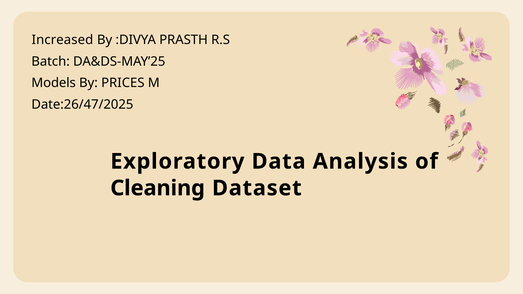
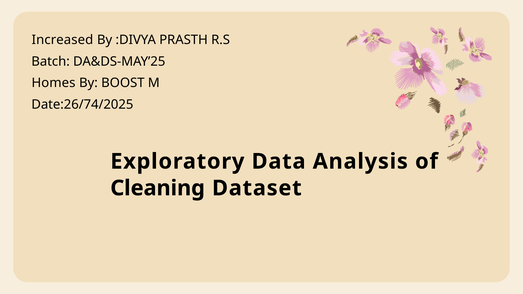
Models: Models -> Homes (54, 83)
PRICES: PRICES -> BOOST (123, 83)
Date:26/47/2025: Date:26/47/2025 -> Date:26/74/2025 (82, 104)
